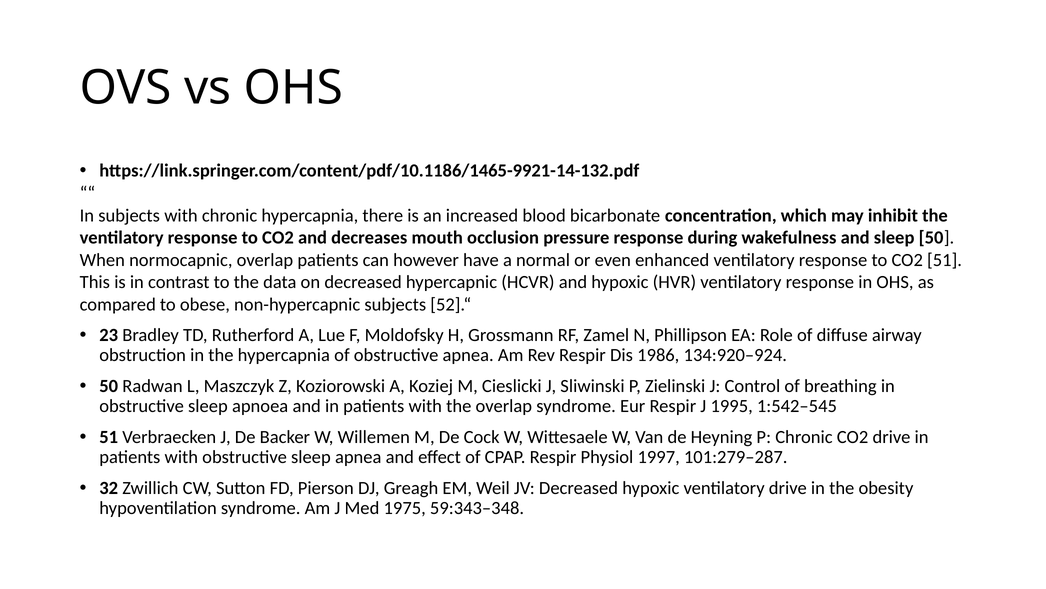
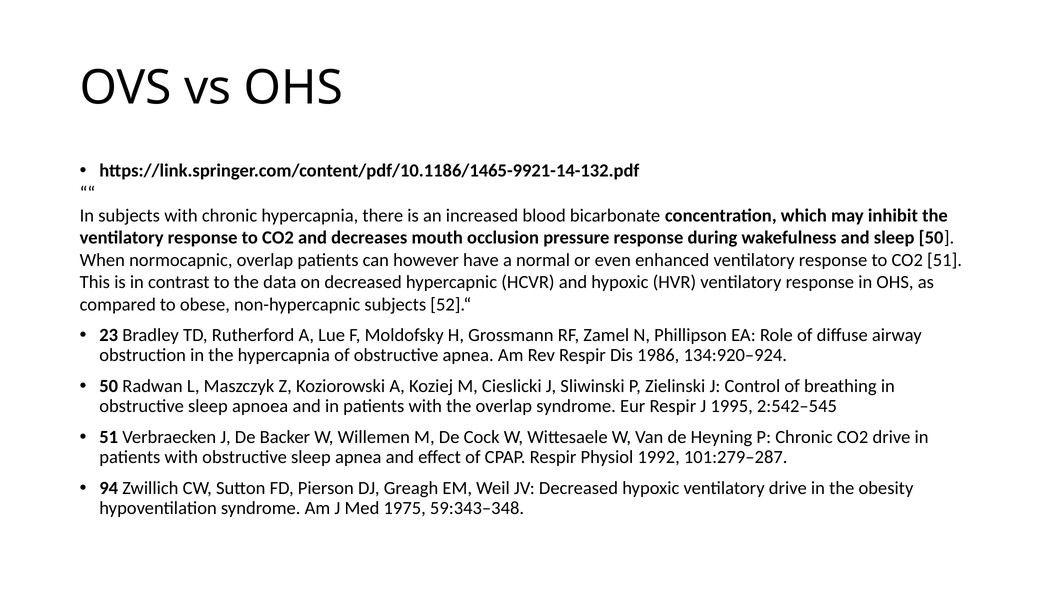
1:542–545: 1:542–545 -> 2:542–545 (797, 406)
1997: 1997 -> 1992 (659, 457)
32: 32 -> 94 (109, 488)
